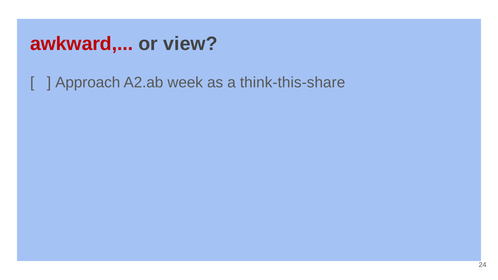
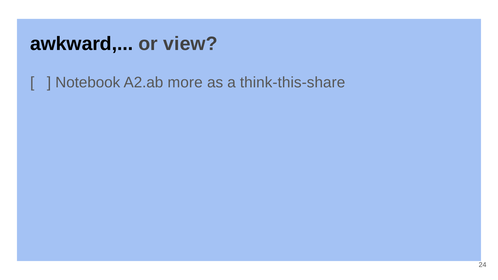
awkward colour: red -> black (82, 44)
Approach: Approach -> Notebook (88, 82)
week: week -> more (185, 82)
